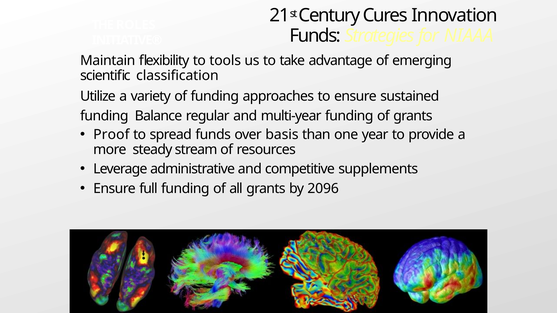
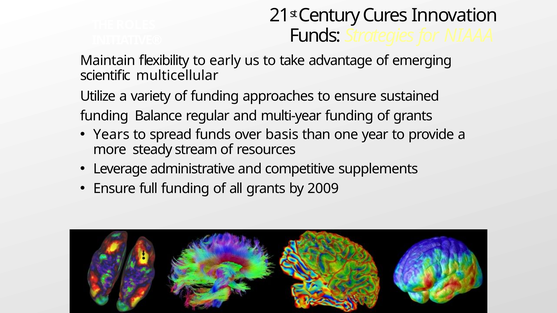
tools: tools -> early (225, 61)
classification: classification -> multicellular (177, 76)
Proof: Proof -> Years (111, 135)
2096: 2096 -> 2009 (323, 189)
